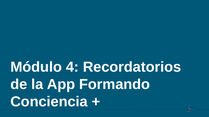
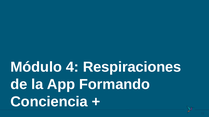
Recordatorios: Recordatorios -> Respiraciones (132, 67)
